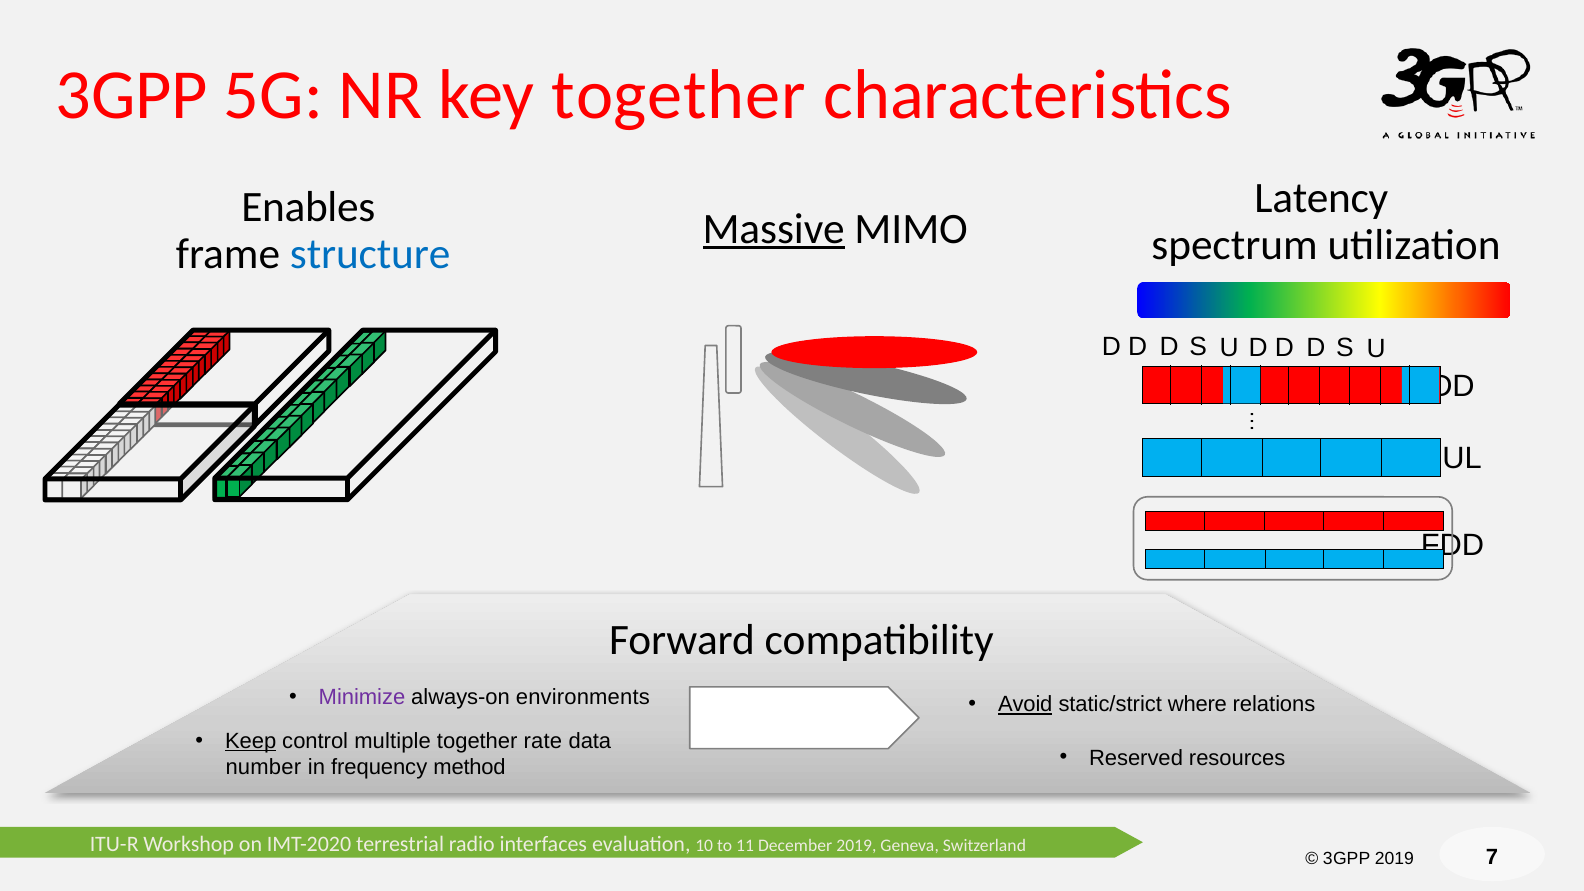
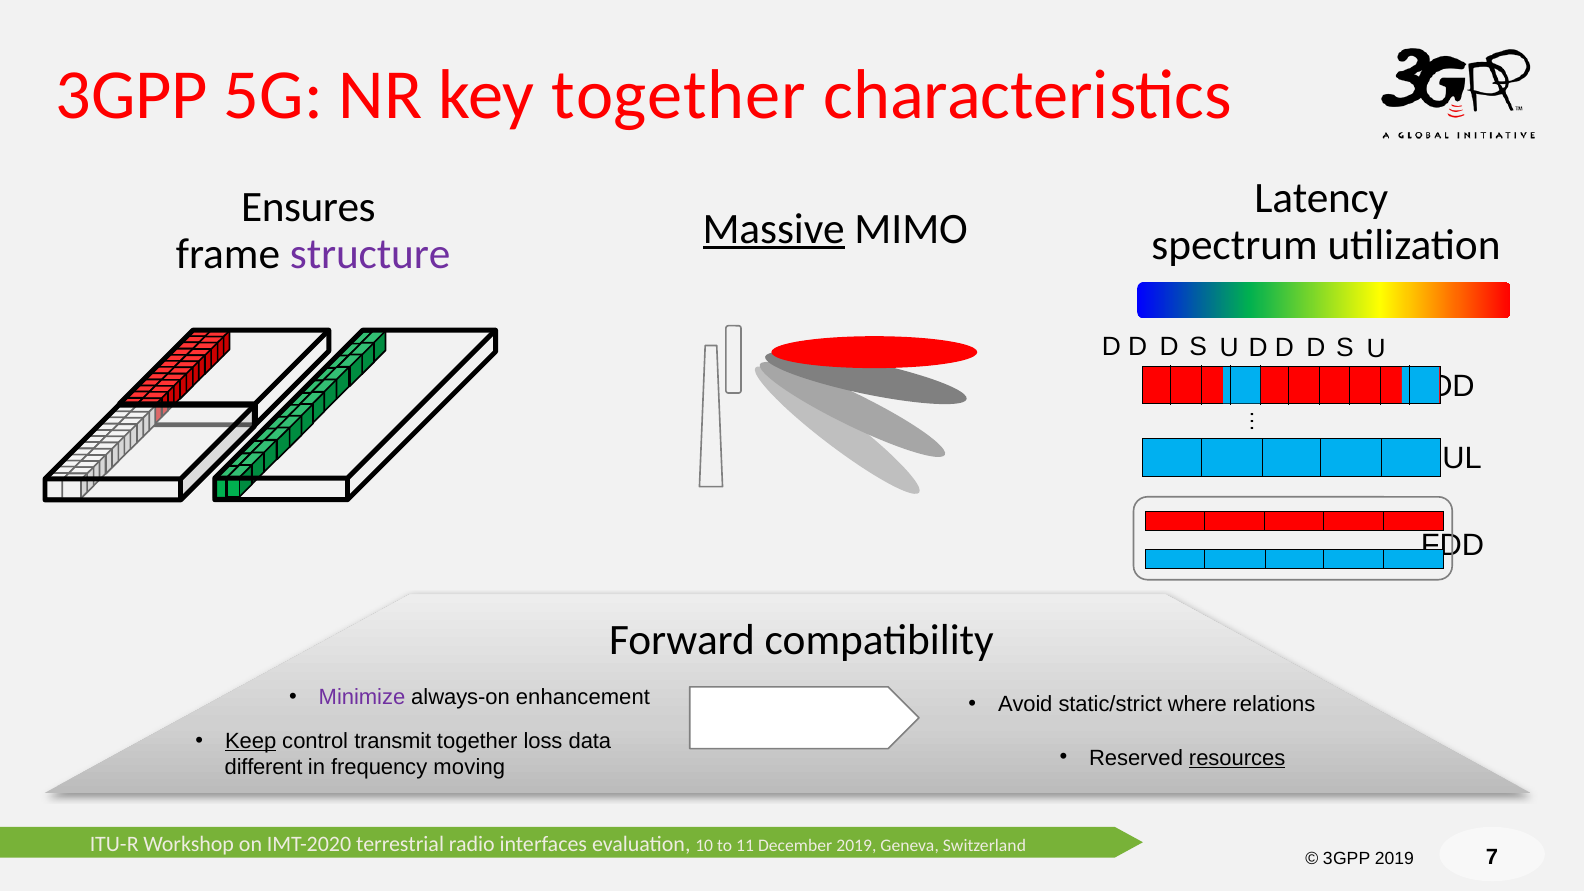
Enables: Enables -> Ensures (308, 207)
structure colour: blue -> purple (370, 254)
environments: environments -> enhancement (583, 698)
Avoid underline: present -> none (1025, 705)
multiple: multiple -> transmit (393, 741)
rate: rate -> loss (543, 741)
resources underline: none -> present (1237, 758)
number: number -> different (264, 768)
method: method -> moving (469, 768)
